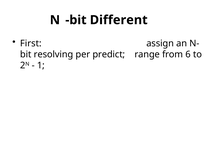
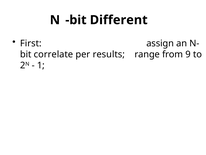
resolving: resolving -> correlate (53, 54)
predict: predict -> results (109, 54)
6: 6 -> 9 (188, 54)
